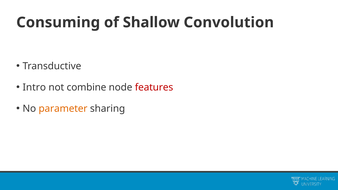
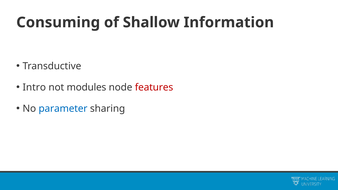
Convolution: Convolution -> Information (229, 22)
combine: combine -> modules (86, 87)
parameter colour: orange -> blue (63, 109)
